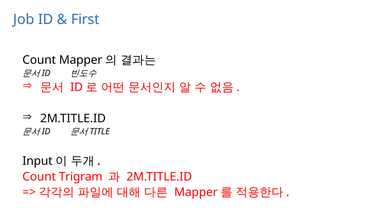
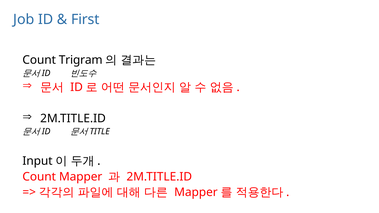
Count Mapper: Mapper -> Trigram (81, 60)
Count Trigram: Trigram -> Mapper (81, 177)
